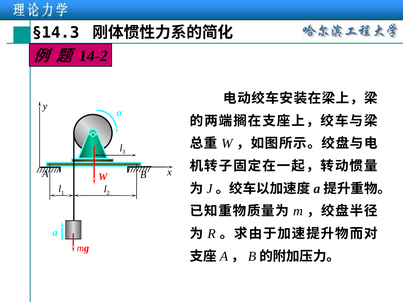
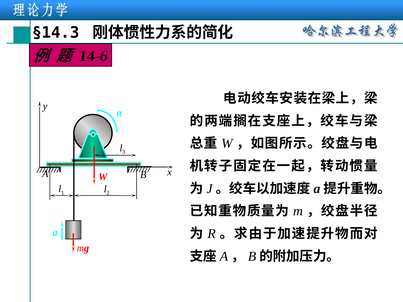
14-2: 14-2 -> 14-6 (93, 56)
